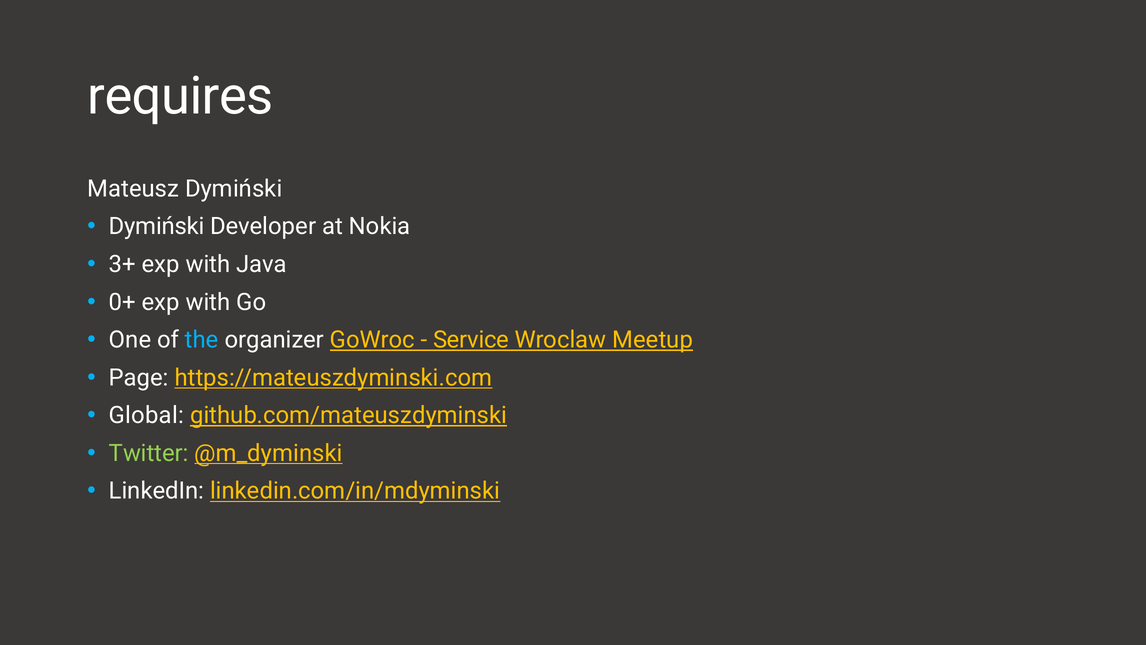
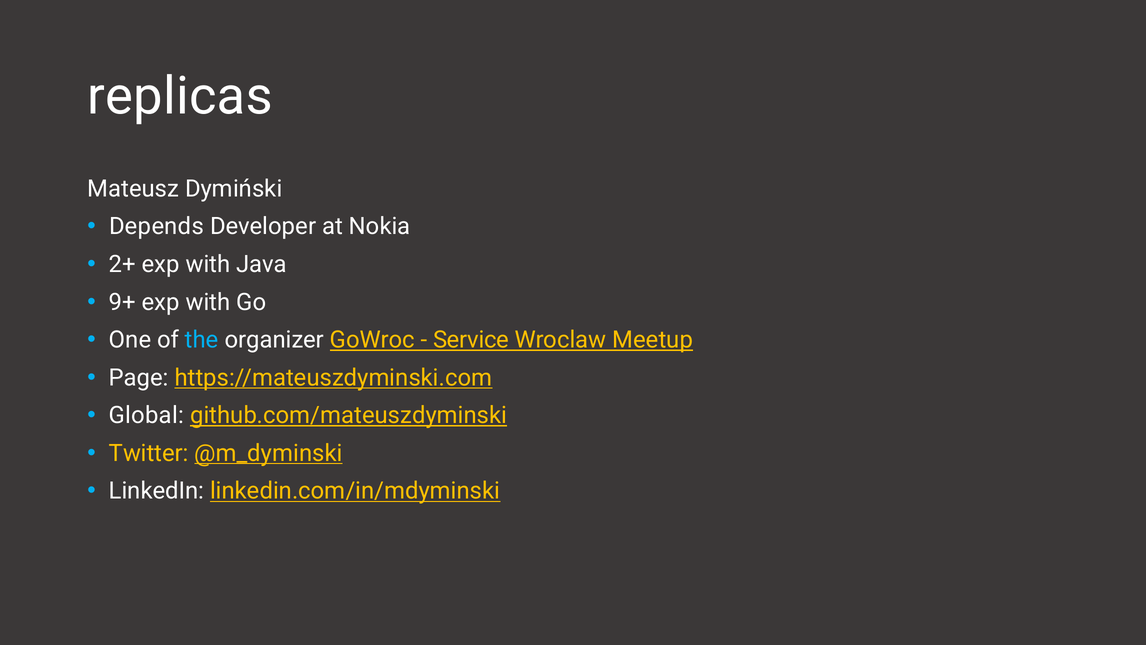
requires: requires -> replicas (180, 96)
Dymiński: Dymiński -> Depends (156, 226)
3+: 3+ -> 2+ (122, 264)
0+: 0+ -> 9+ (122, 302)
Twitter colour: light green -> yellow (149, 453)
